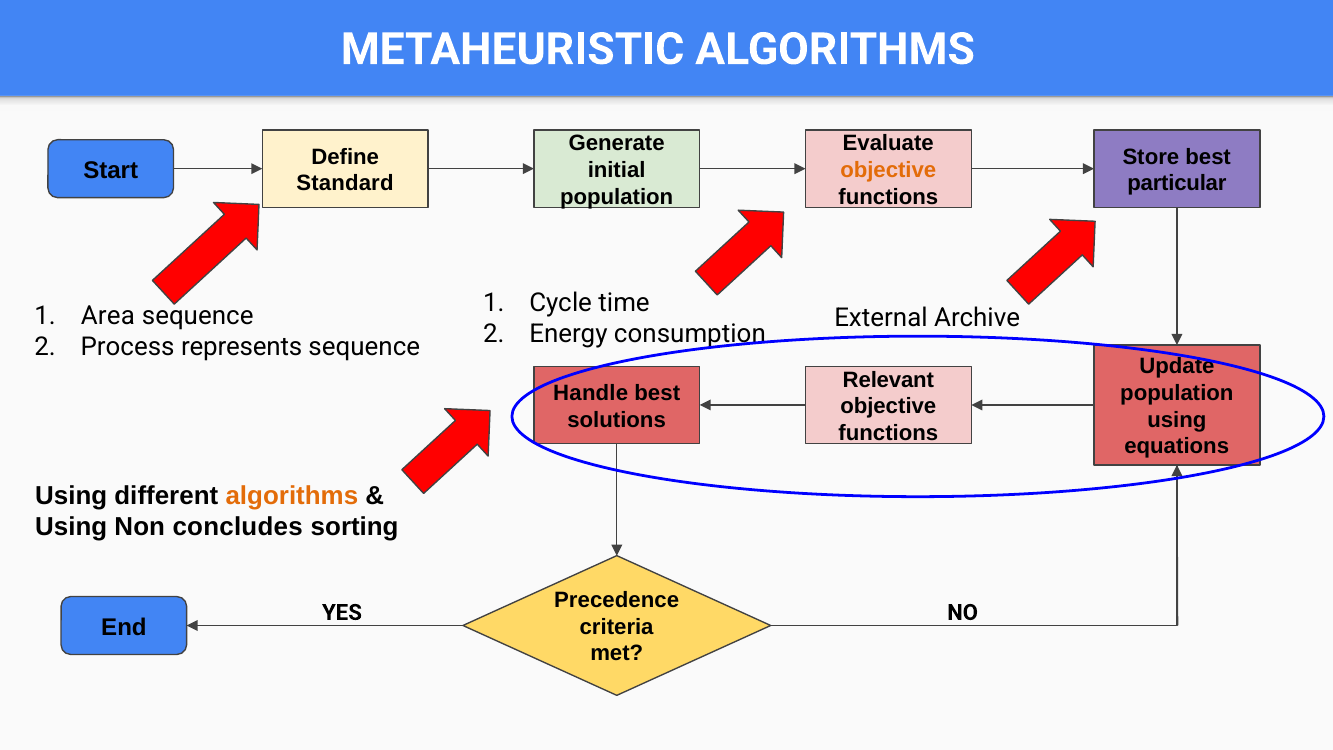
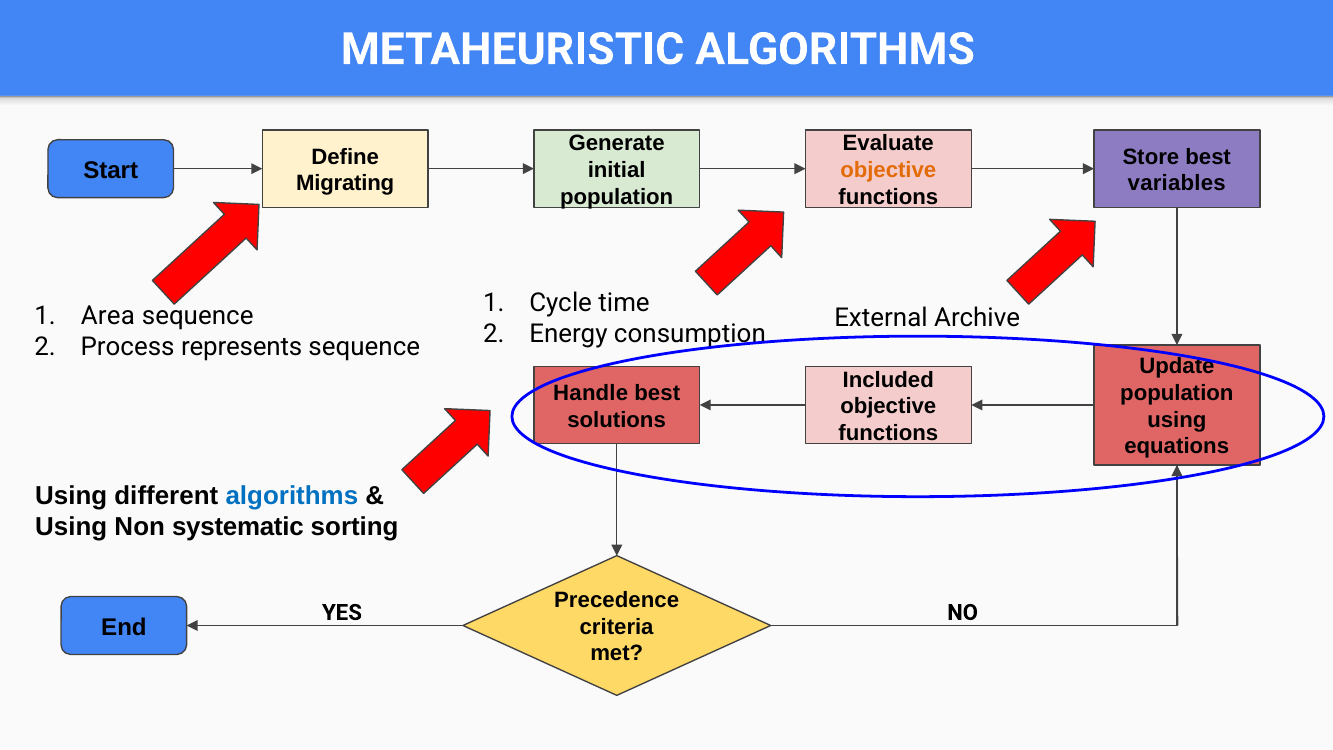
Standard: Standard -> Migrating (345, 183)
particular: particular -> variables (1177, 183)
Relevant: Relevant -> Included (888, 380)
algorithms colour: orange -> blue (292, 496)
concludes: concludes -> systematic (238, 527)
